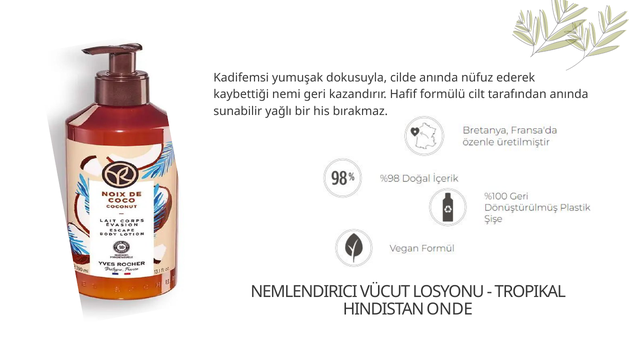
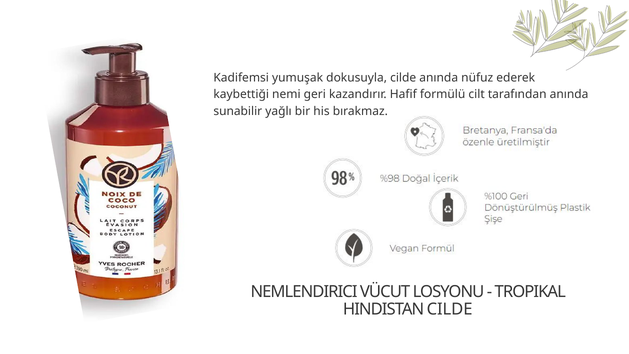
HINDISTAN ONDE: ONDE -> CILDE (450, 309)
